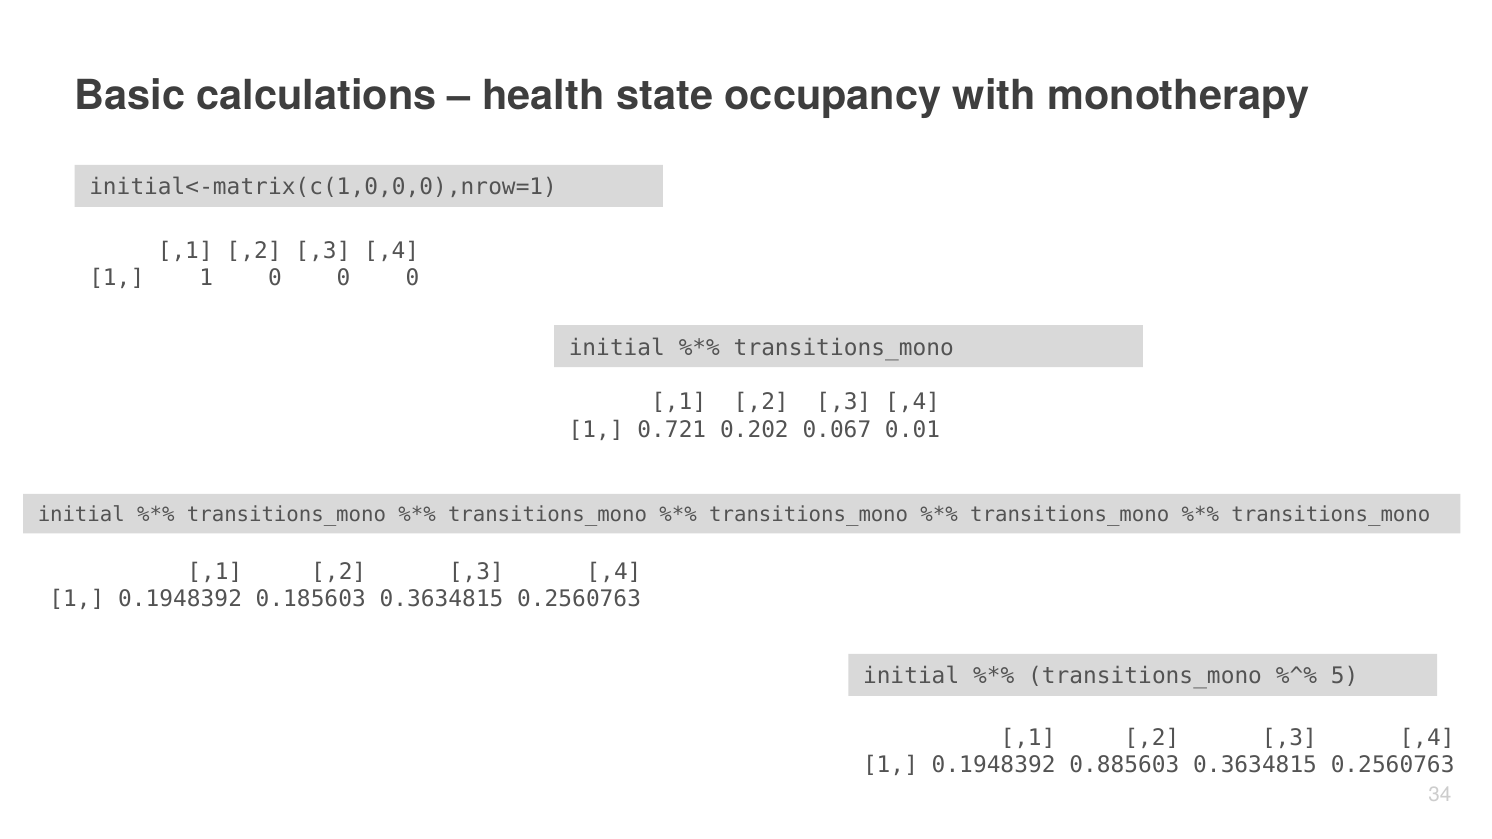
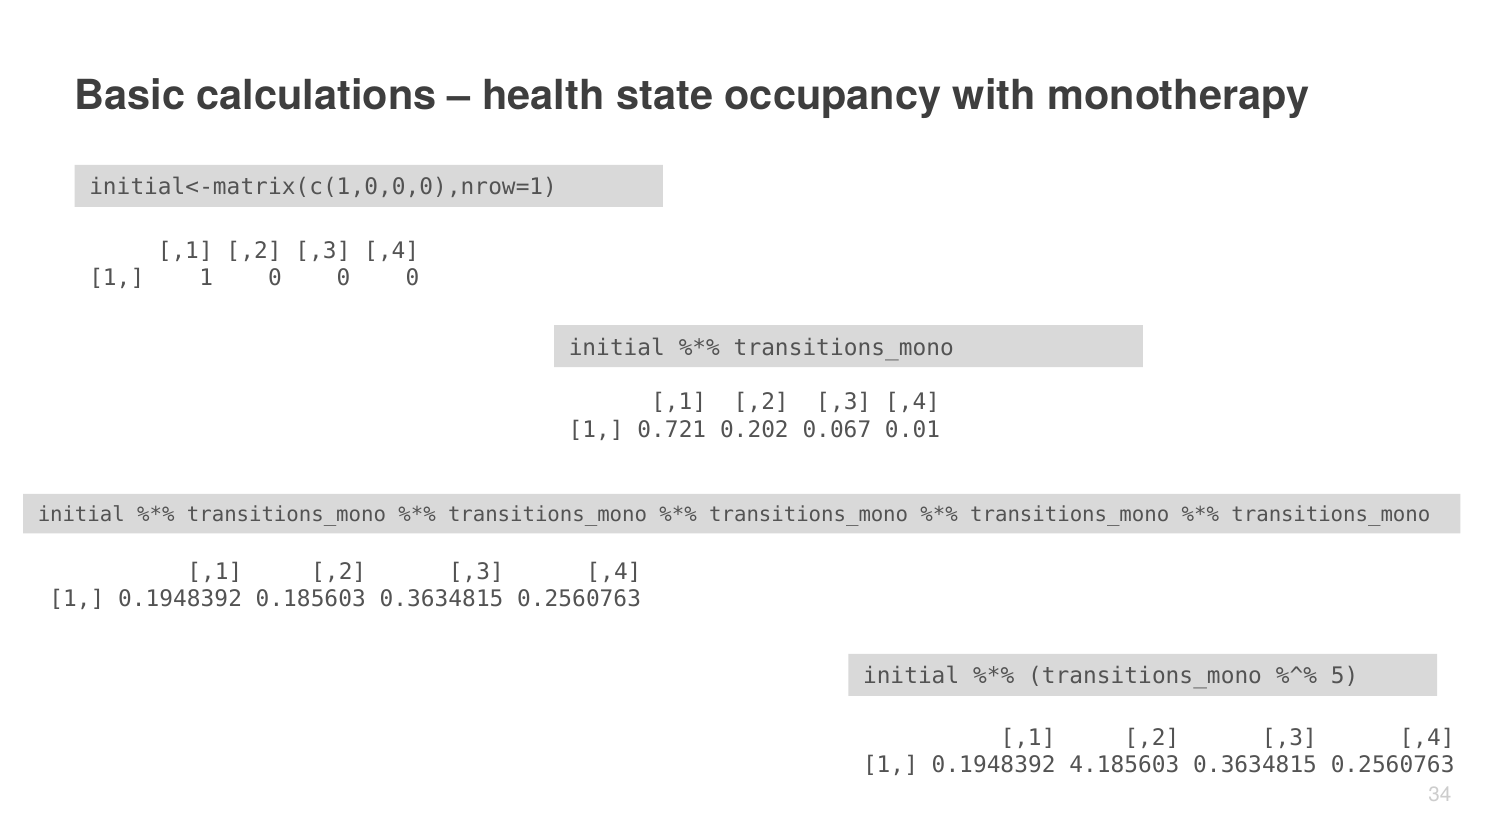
0.885603: 0.885603 -> 4.185603 (1124, 766)
